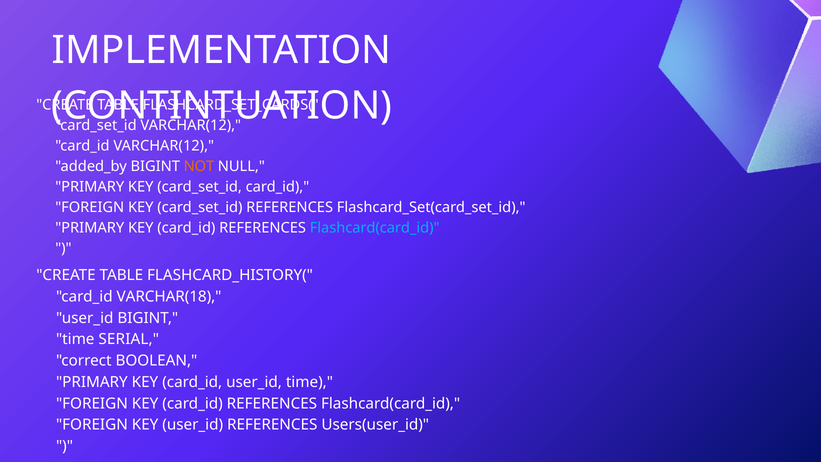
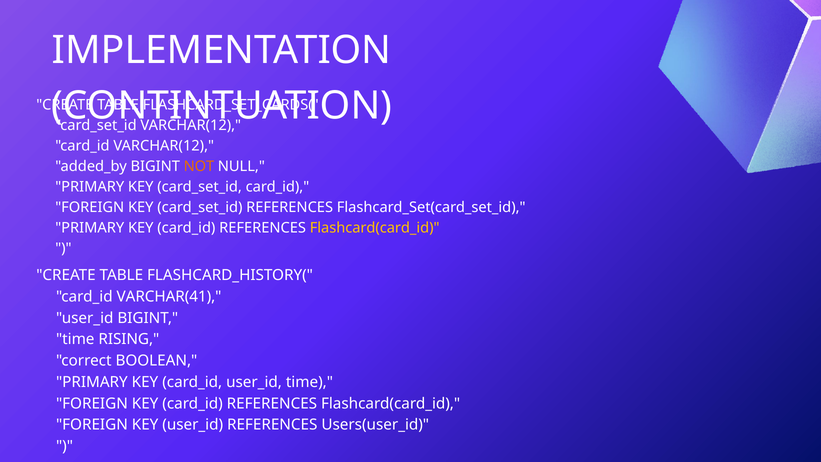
Flashcard(card_id colour: light blue -> yellow (375, 228)
VARCHAR(18: VARCHAR(18 -> VARCHAR(41 (169, 297)
SERIAL: SERIAL -> RISING (129, 339)
